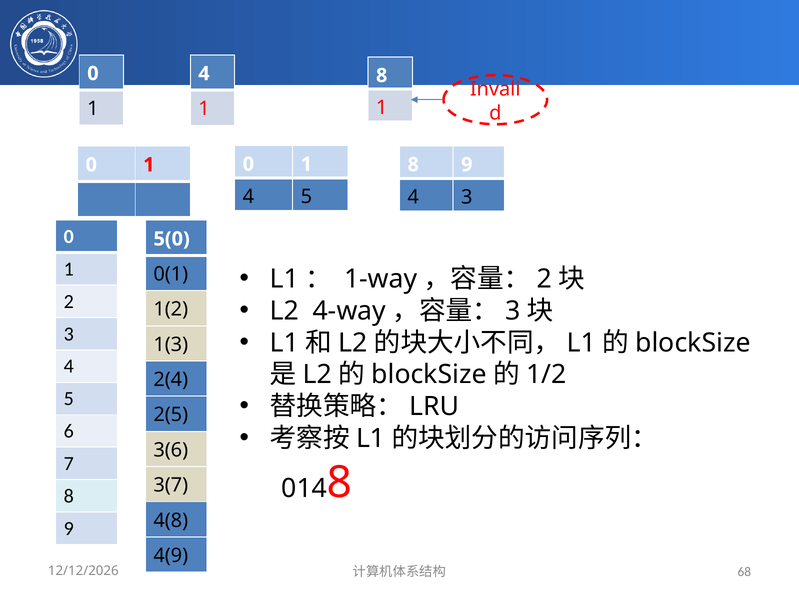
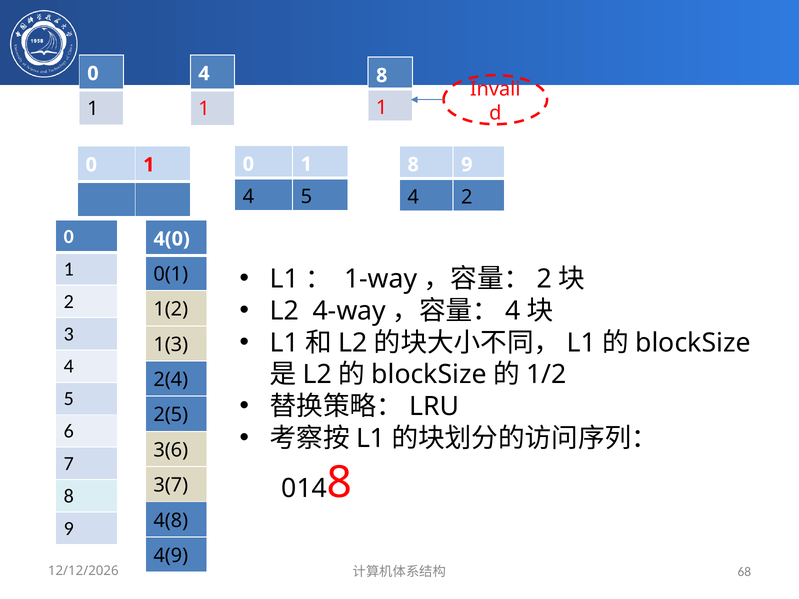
4 3: 3 -> 2 (467, 197)
5(0: 5(0 -> 4(0 (172, 239)
3: 3 -> 4 (513, 311)
